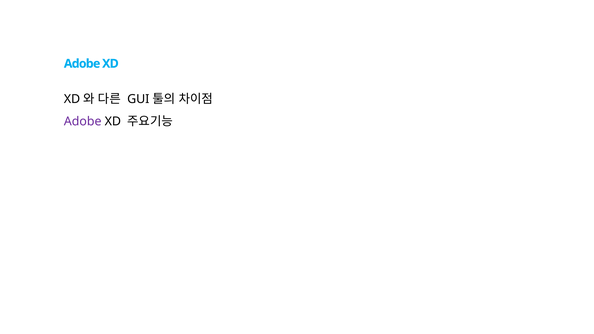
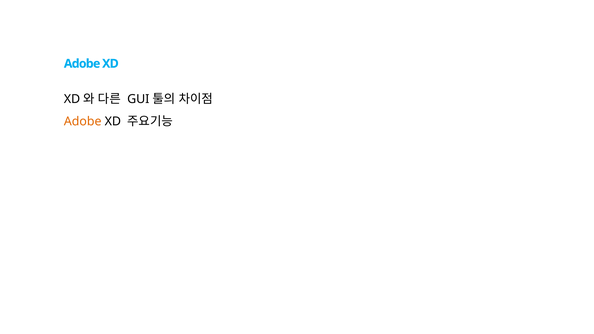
Adobe colour: purple -> orange (83, 121)
